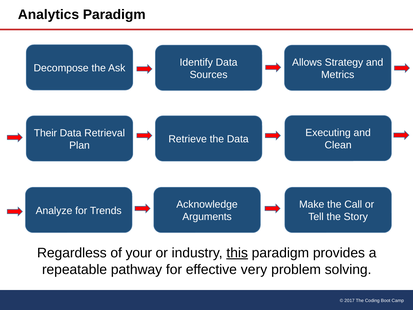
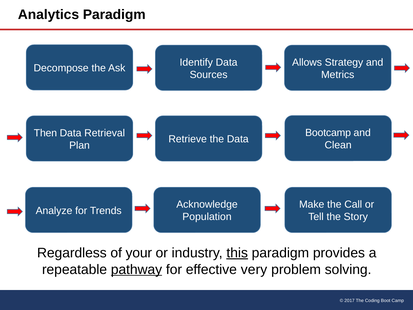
Executing: Executing -> Bootcamp (328, 133)
Their: Their -> Then (45, 133)
Arguments: Arguments -> Population (207, 217)
pathway underline: none -> present (136, 269)
